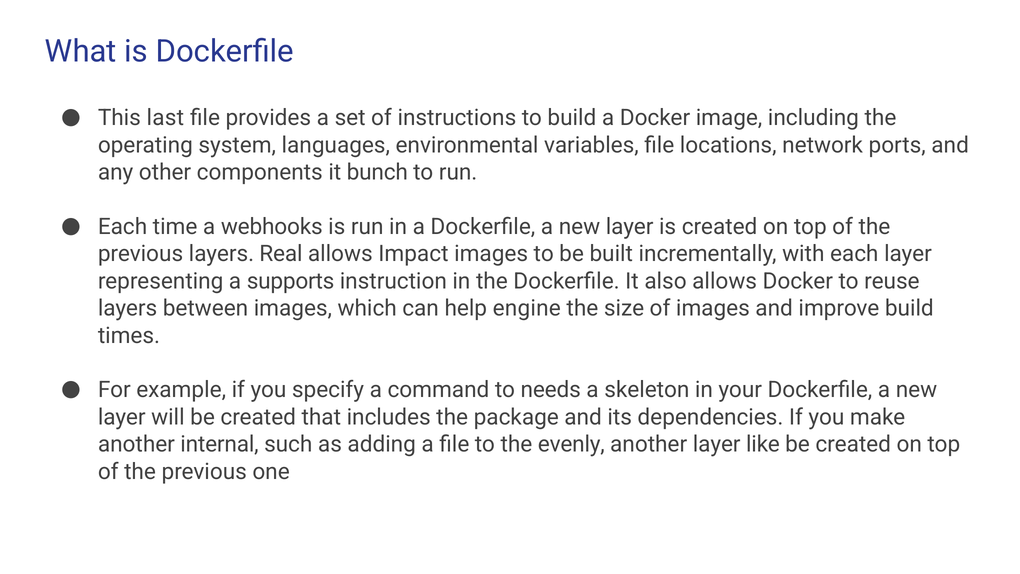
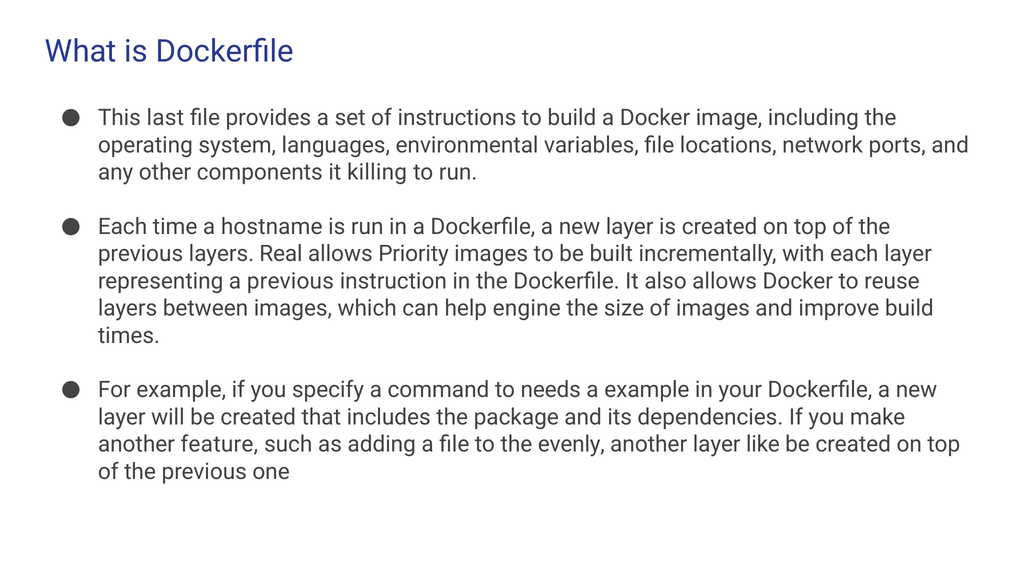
bunch: bunch -> killing (377, 172)
webhooks: webhooks -> hostname (272, 227)
Impact: Impact -> Priority (414, 254)
a supports: supports -> previous (290, 281)
a skeleton: skeleton -> example (647, 390)
internal: internal -> feature (219, 444)
